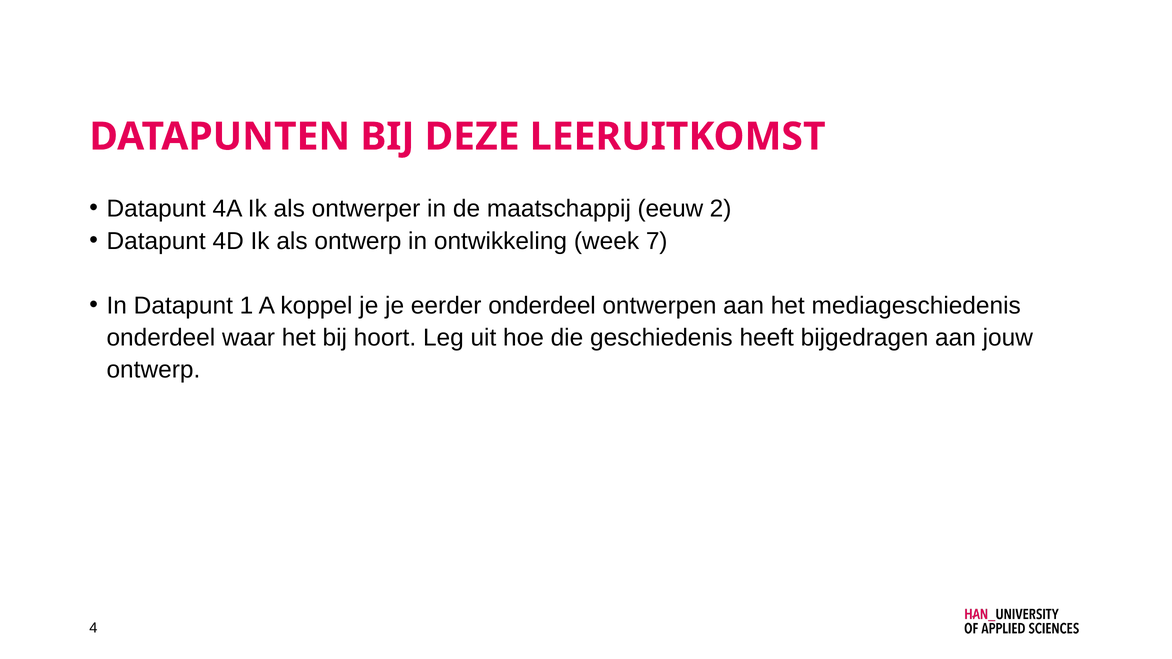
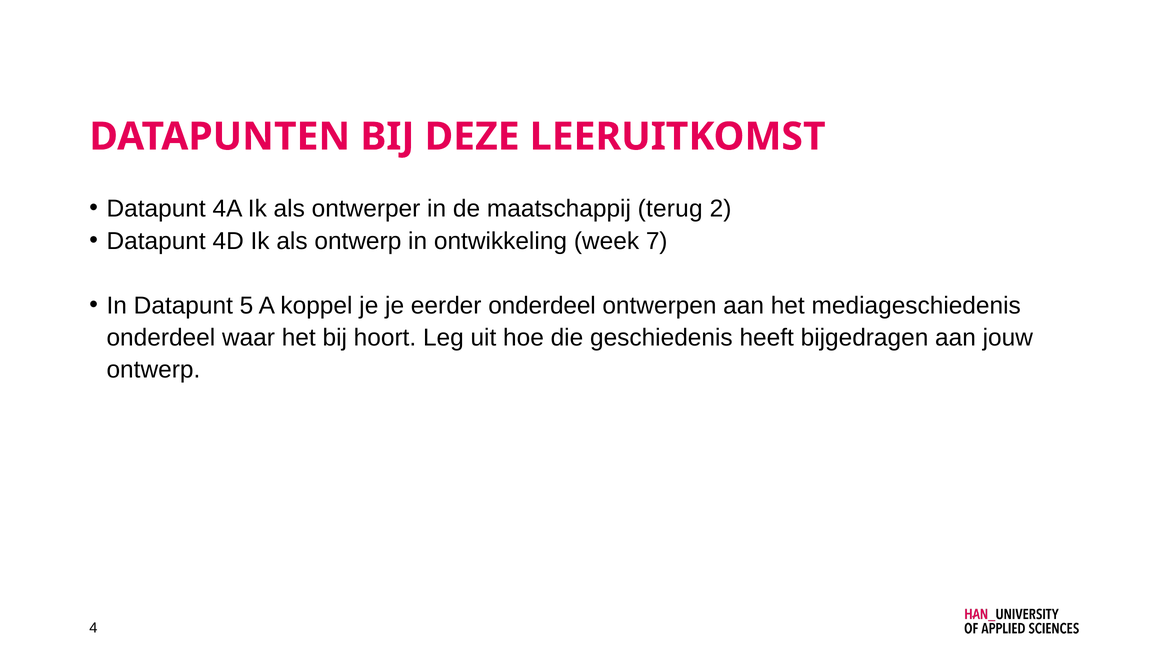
eeuw: eeuw -> terug (670, 209)
1: 1 -> 5 (246, 306)
